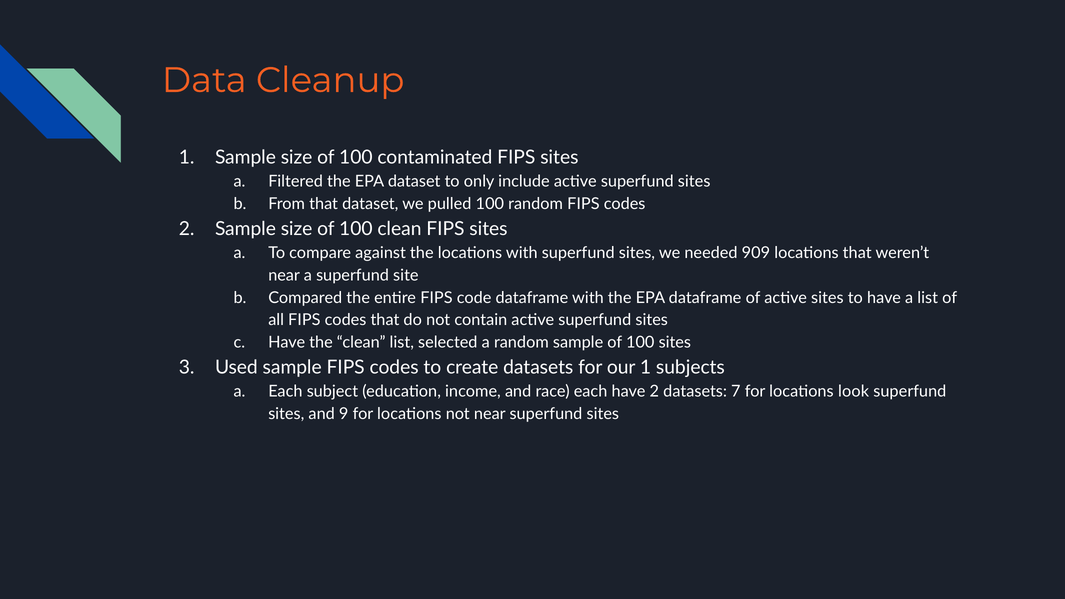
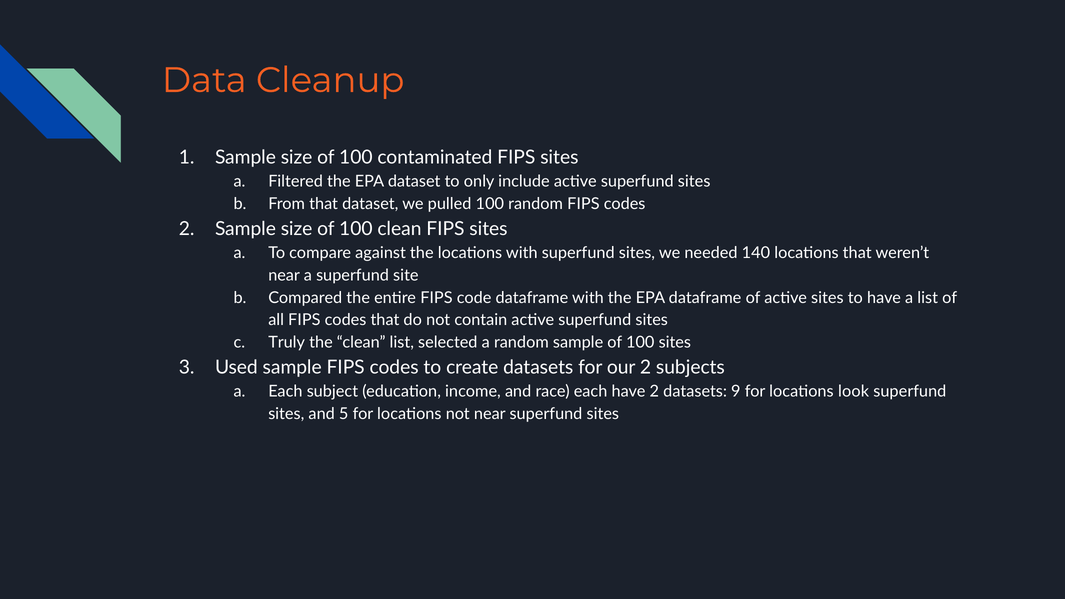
909: 909 -> 140 (756, 253)
Have: Have -> Truly (287, 343)
our 1: 1 -> 2 (646, 368)
7: 7 -> 9 (736, 392)
9: 9 -> 5 (344, 414)
